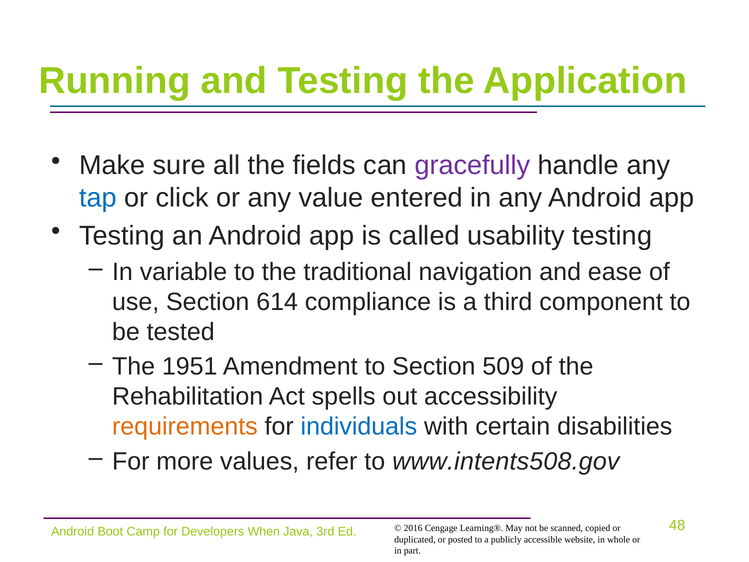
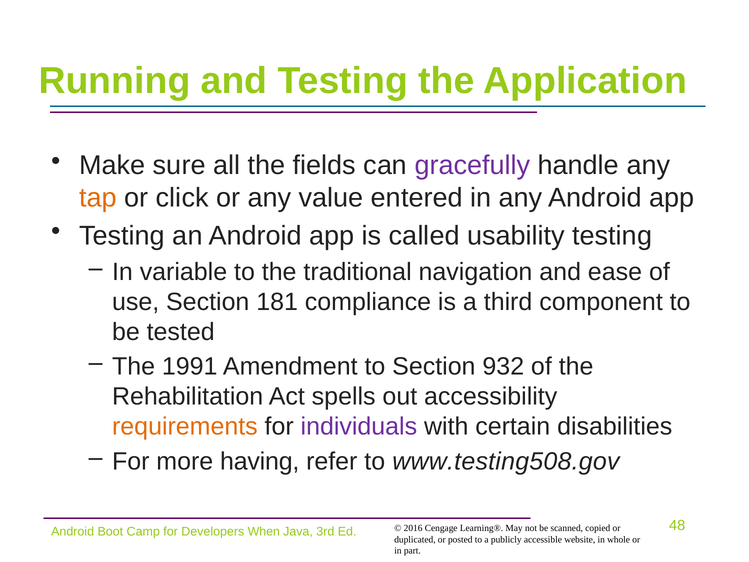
tap colour: blue -> orange (98, 198)
614: 614 -> 181 (277, 302)
1951: 1951 -> 1991 (190, 367)
509: 509 -> 932 (503, 367)
individuals colour: blue -> purple (359, 427)
values: values -> having (260, 461)
www.intents508.gov: www.intents508.gov -> www.testing508.gov (506, 461)
